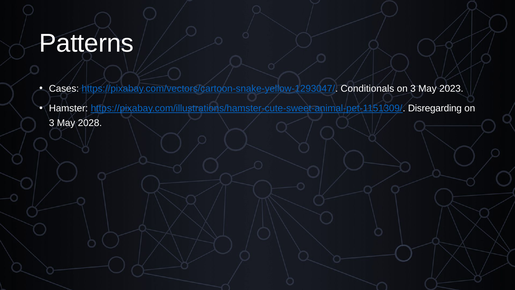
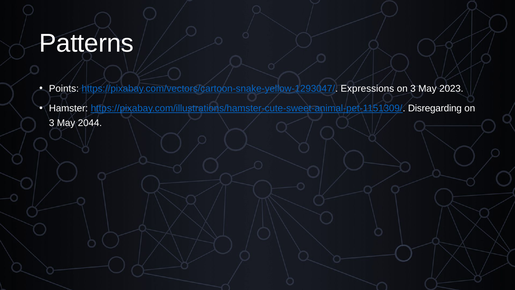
Cases: Cases -> Points (64, 88)
Conditionals: Conditionals -> Expressions (367, 88)
2028: 2028 -> 2044 (90, 123)
